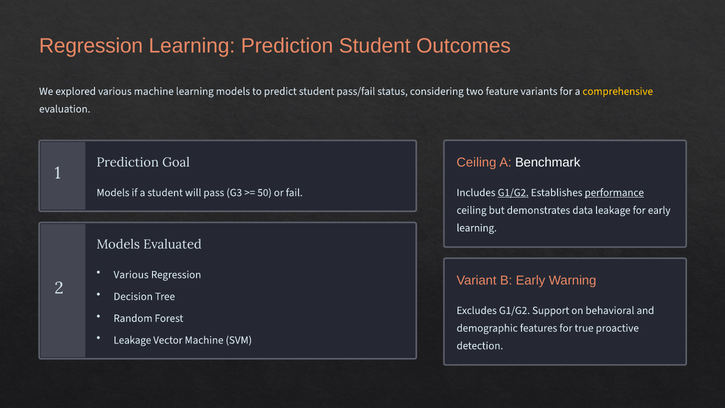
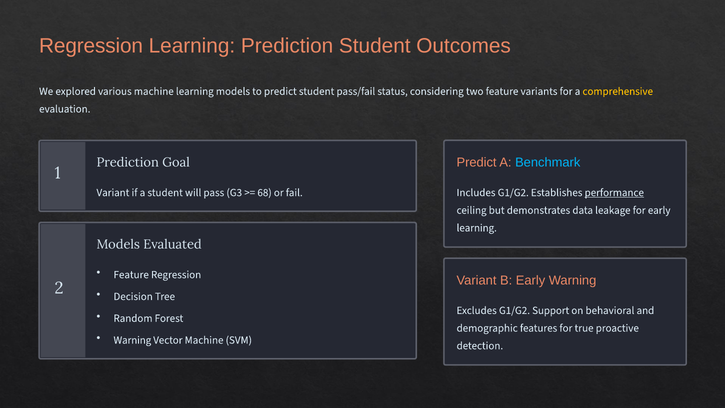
Ceiling: Ceiling -> Predict (477, 163)
Benchmark colour: white -> light blue (548, 163)
G1/G2 underline: present -> none (513, 192)
Models: Models -> Variant (113, 192)
50: 50 -> 68 (265, 192)
Various: Various -> Feature (131, 274)
Leakage: Leakage -> Warning (132, 340)
